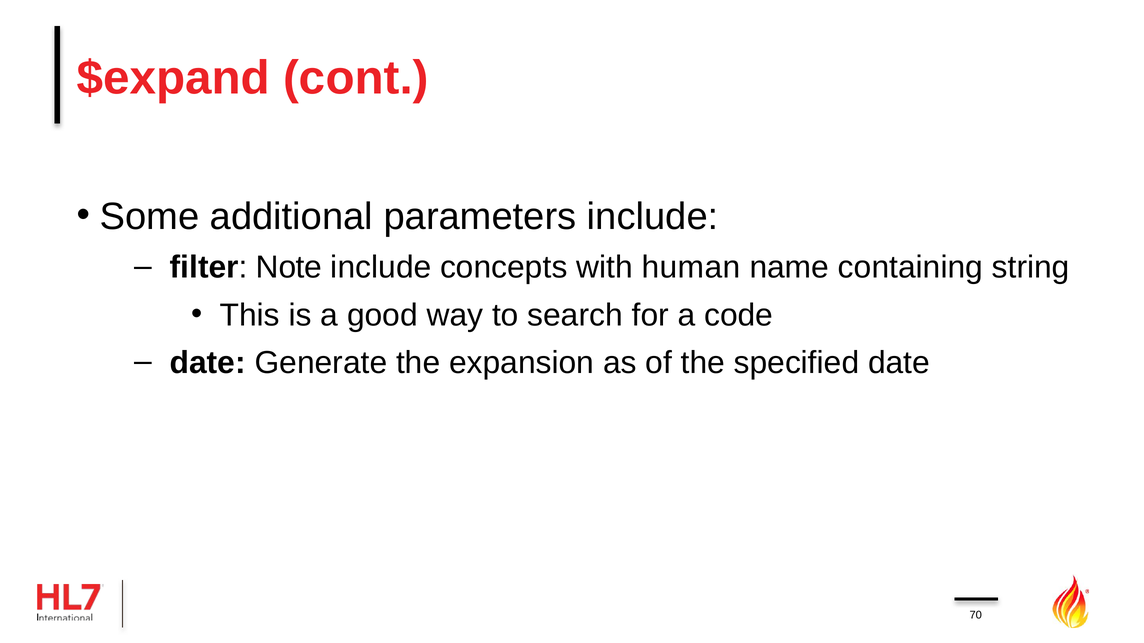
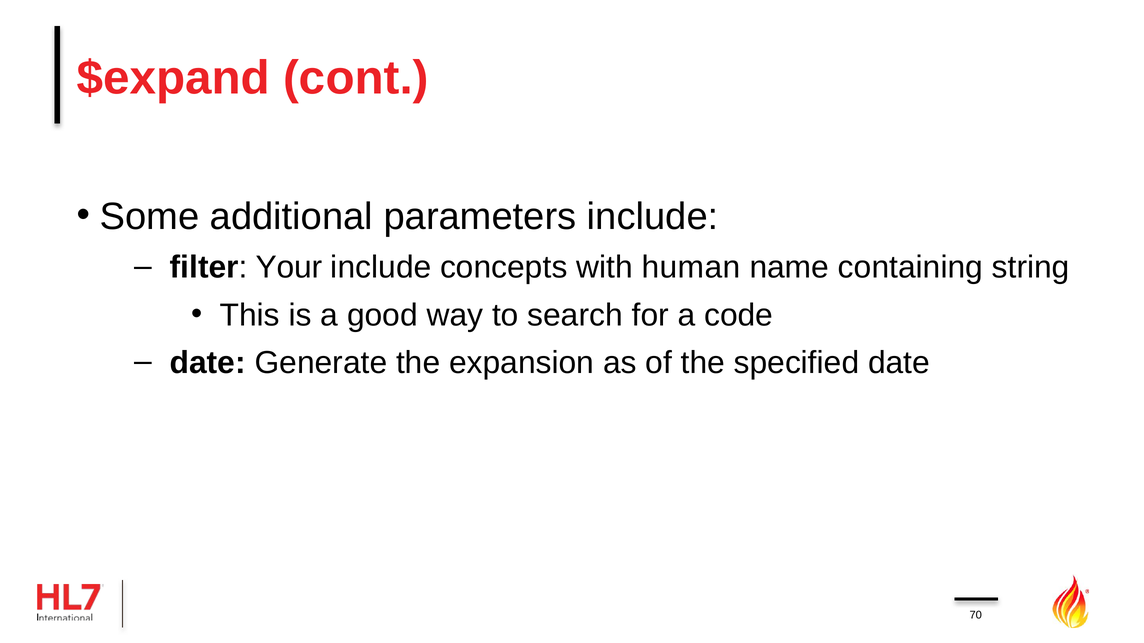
Note: Note -> Your (289, 268)
